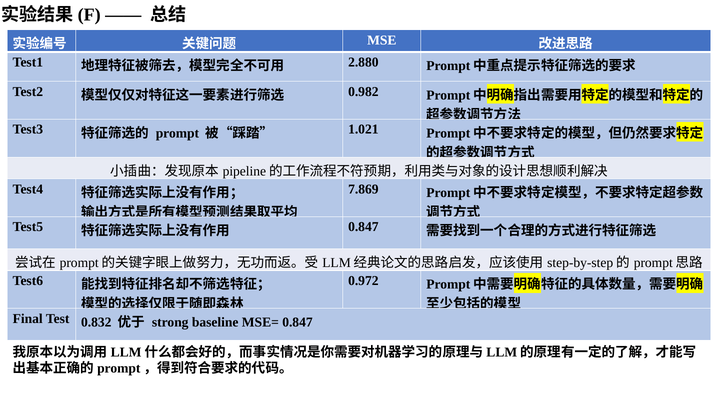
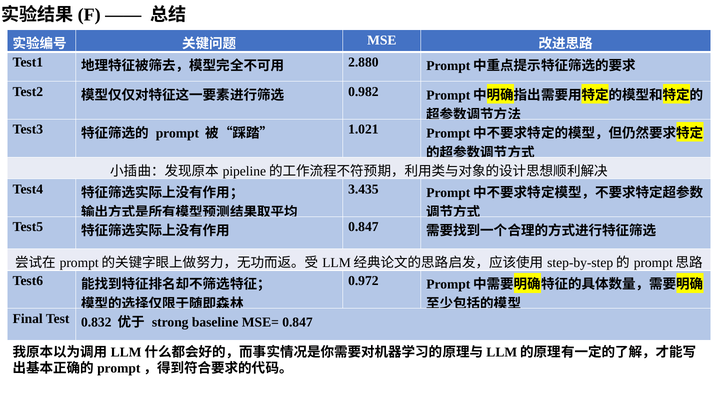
7.869: 7.869 -> 3.435 (363, 189)
